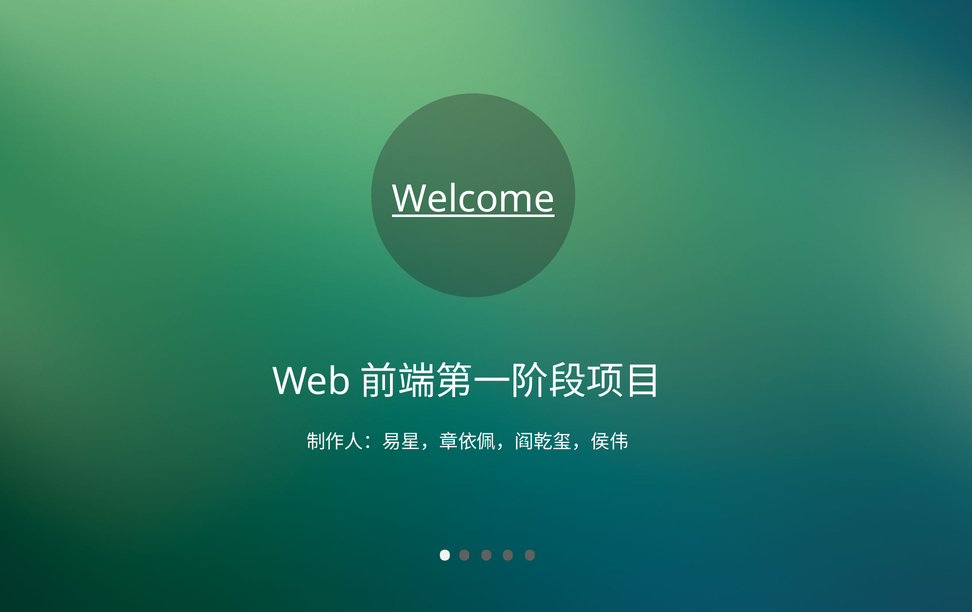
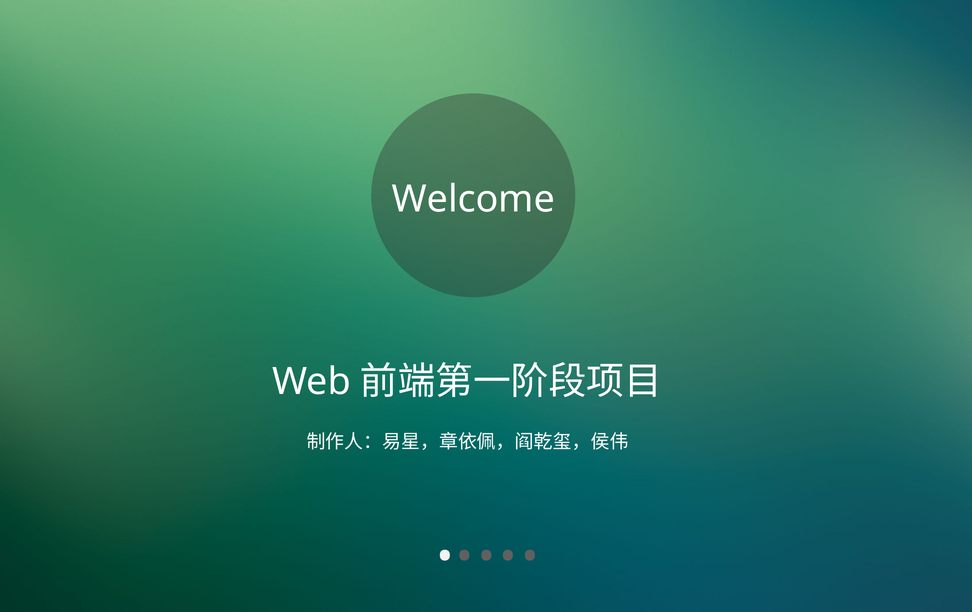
Welcome underline: present -> none (473, 199)
